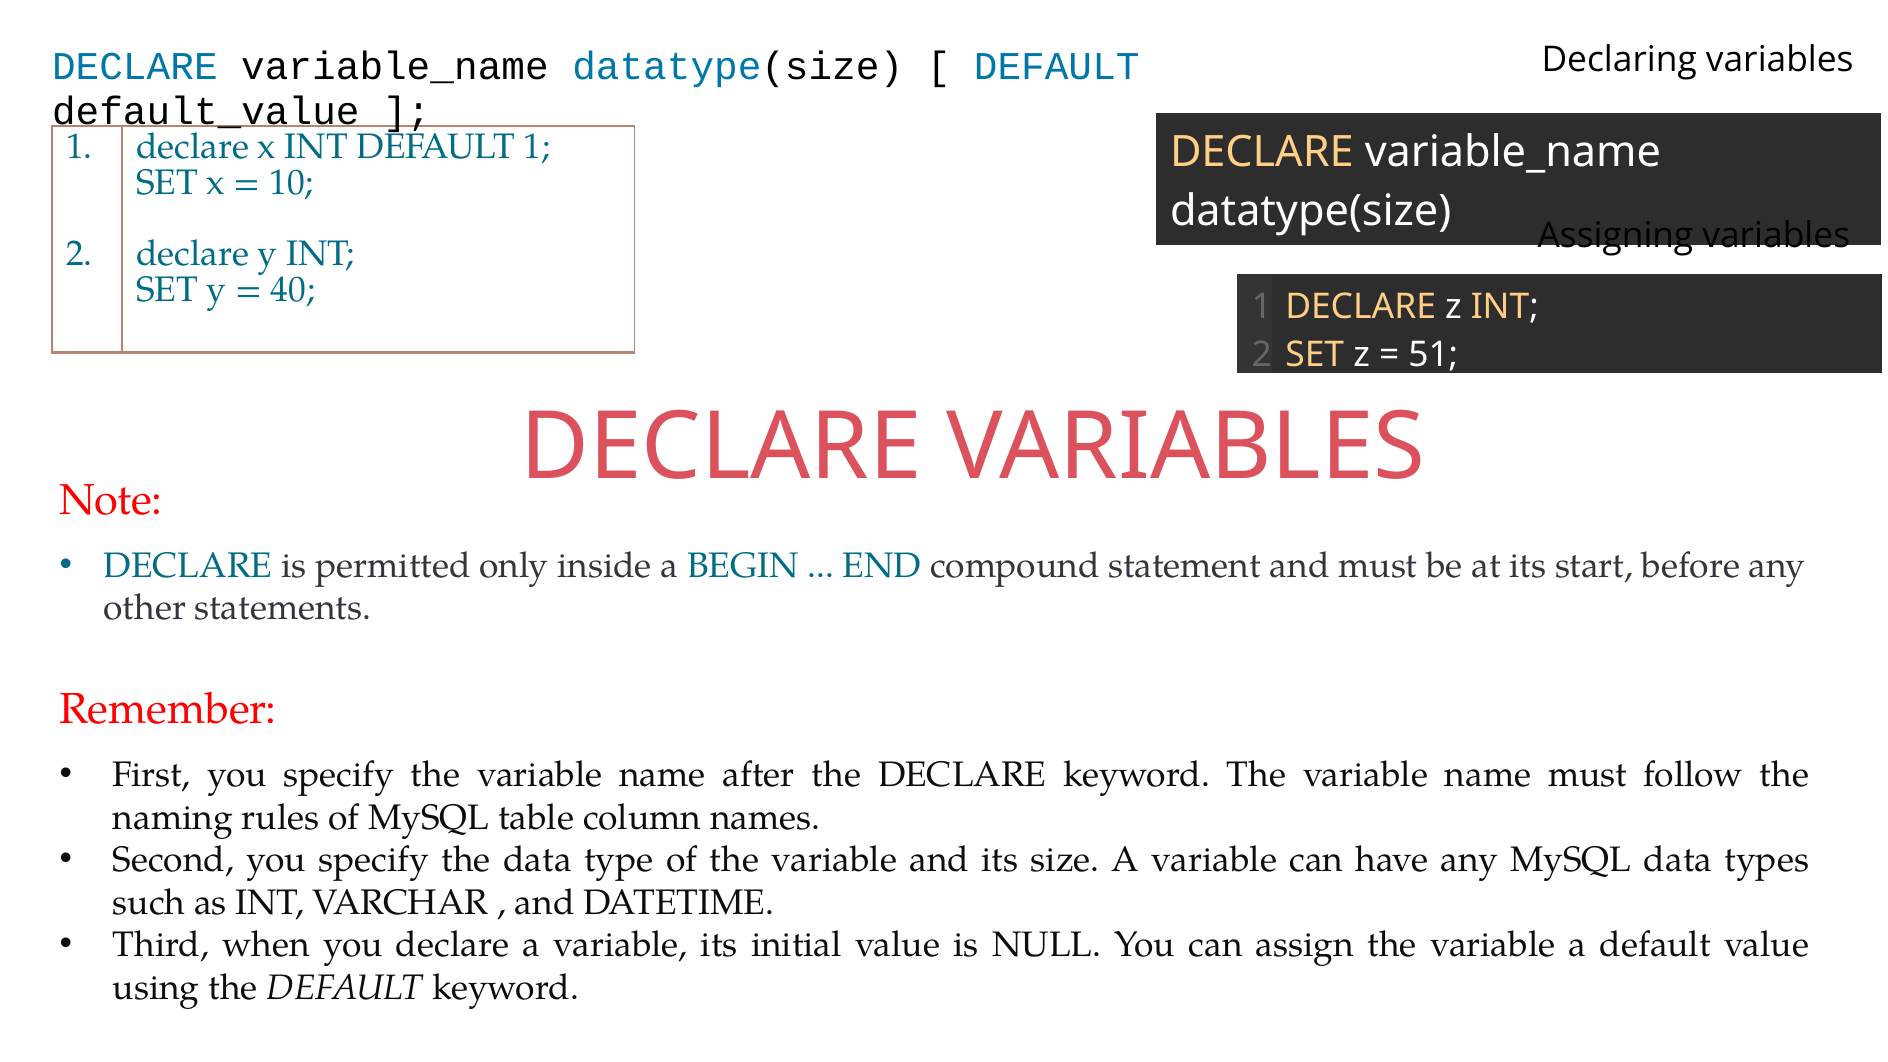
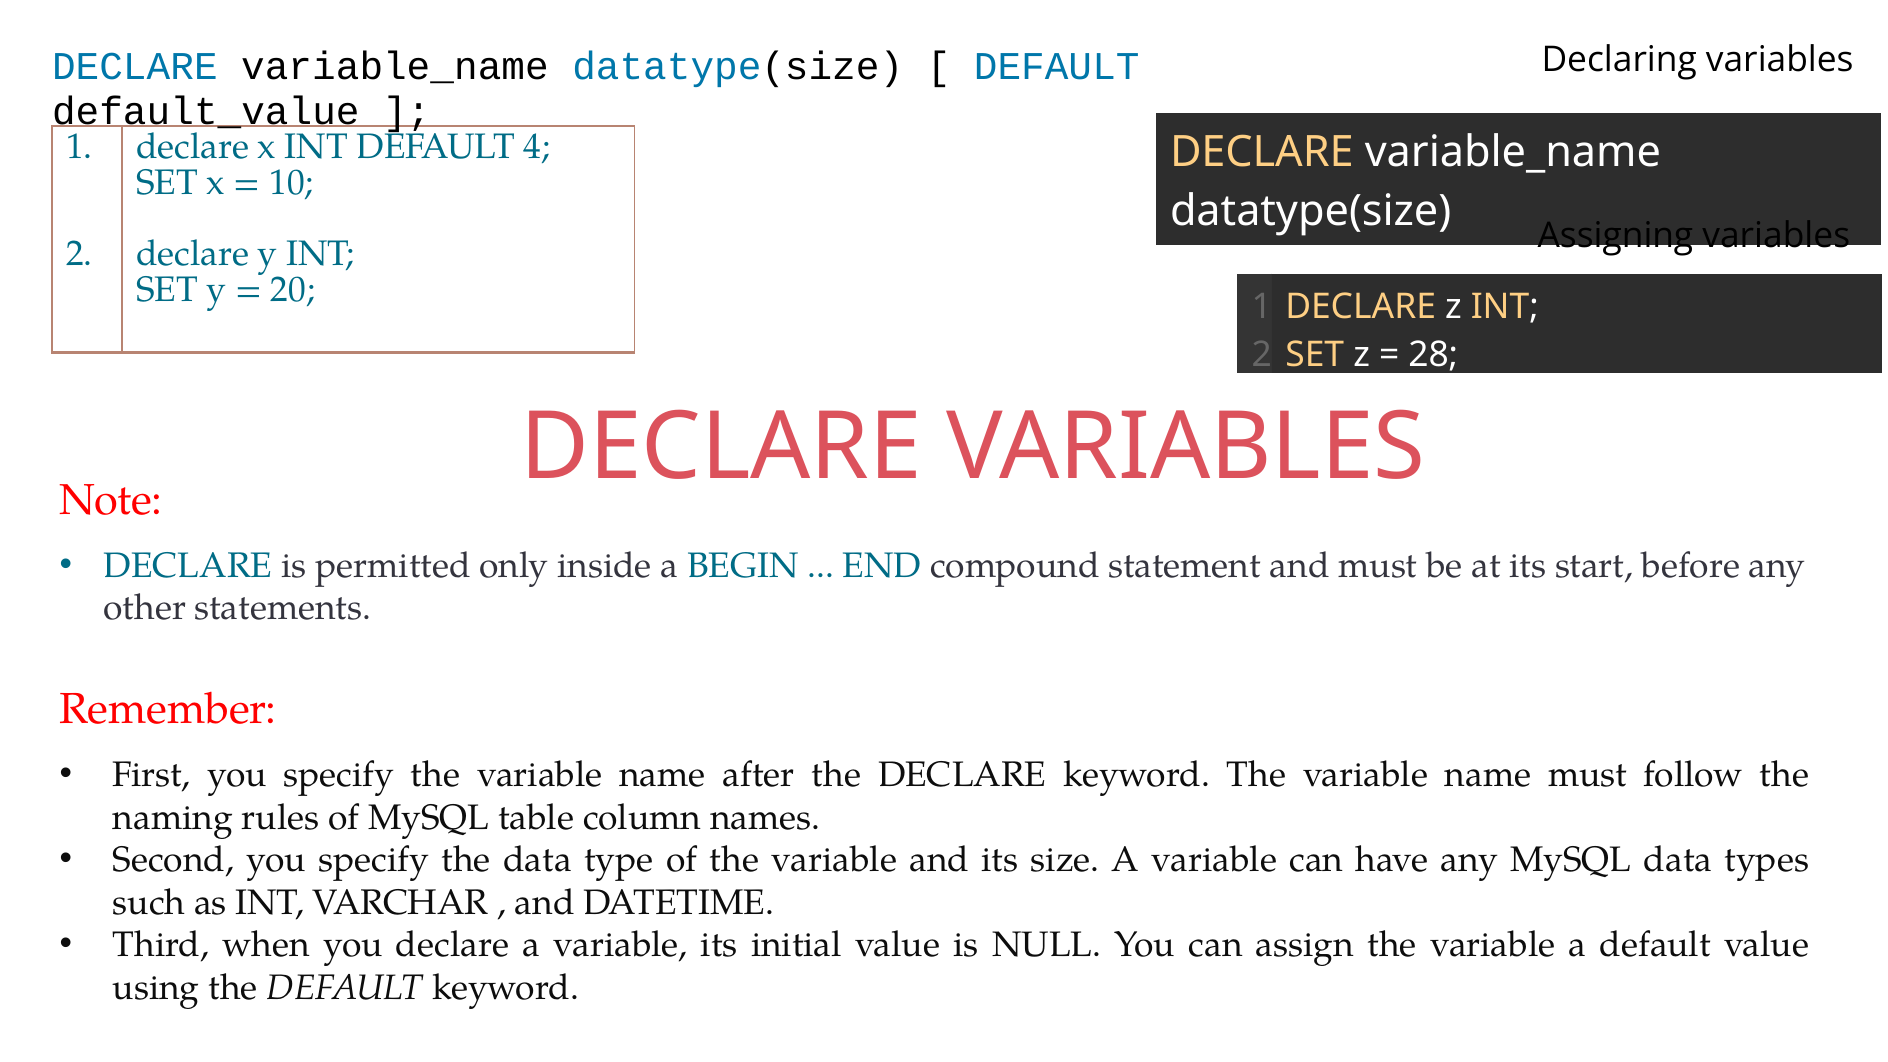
DEFAULT 1: 1 -> 4 (537, 147)
40: 40 -> 20 (293, 290)
51: 51 -> 28 (1433, 355)
